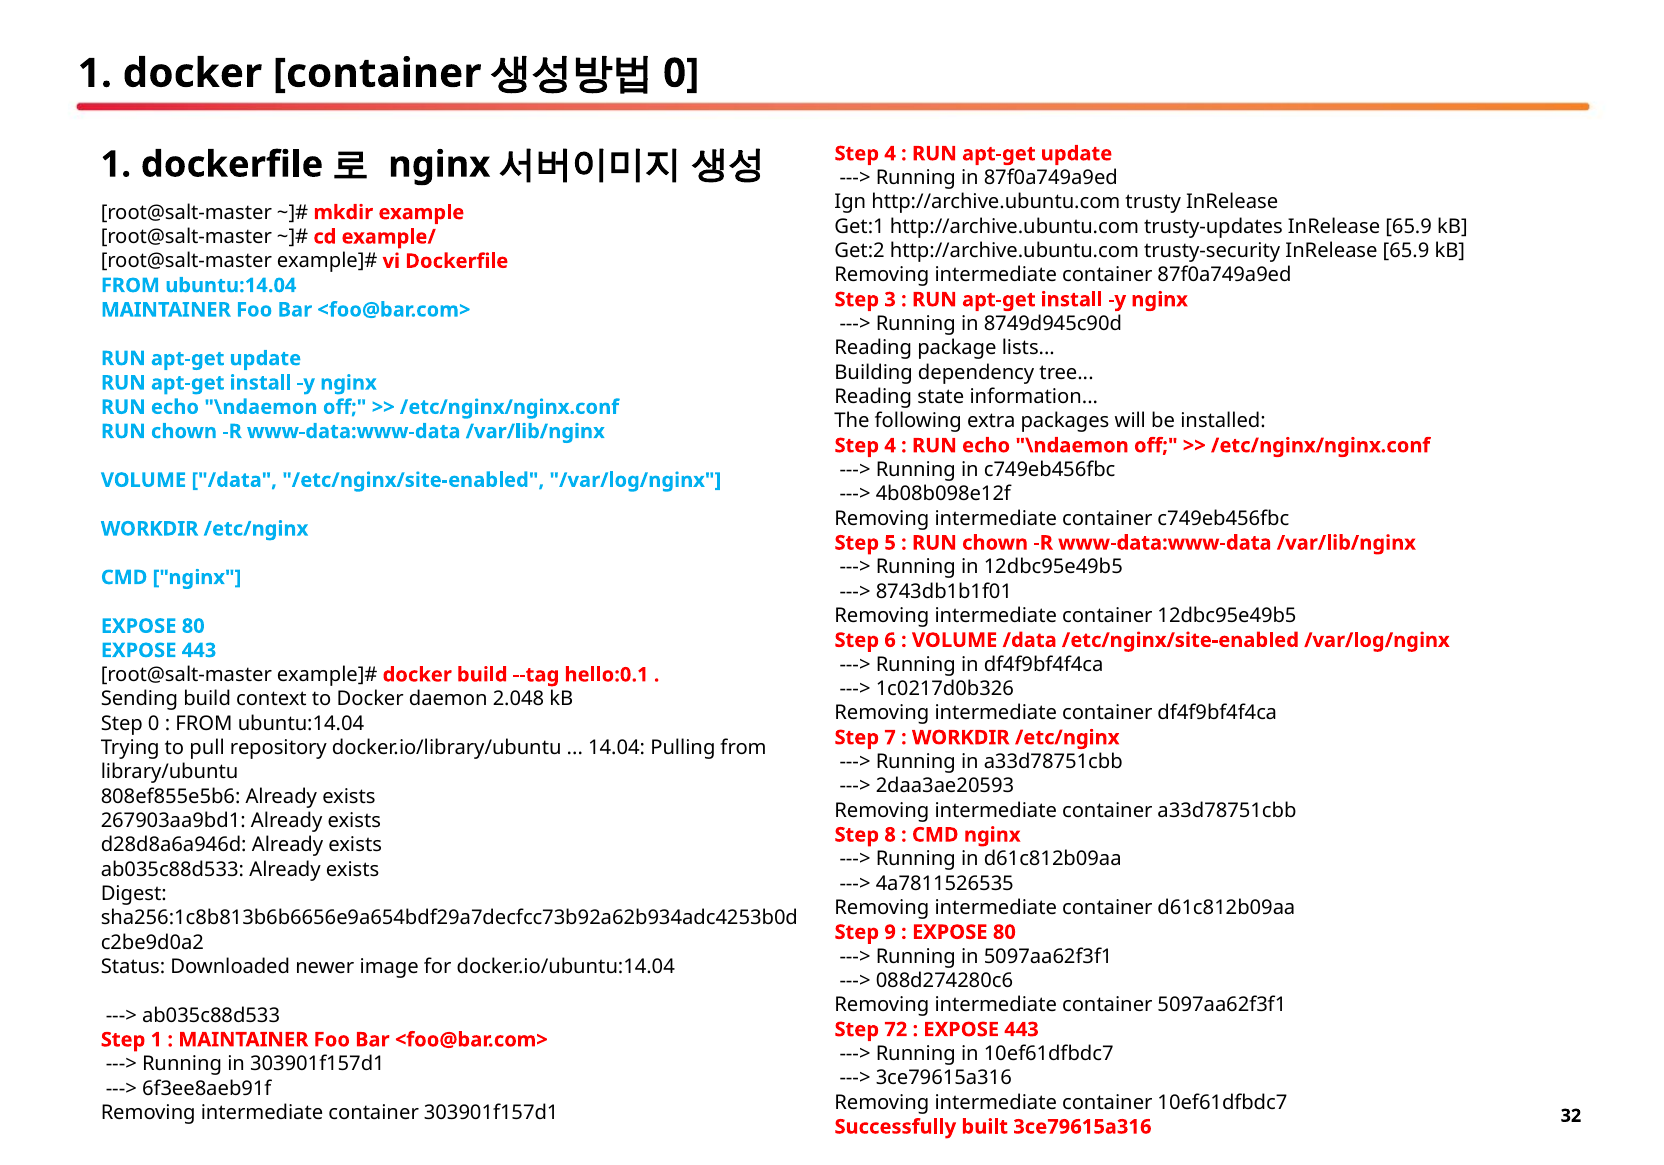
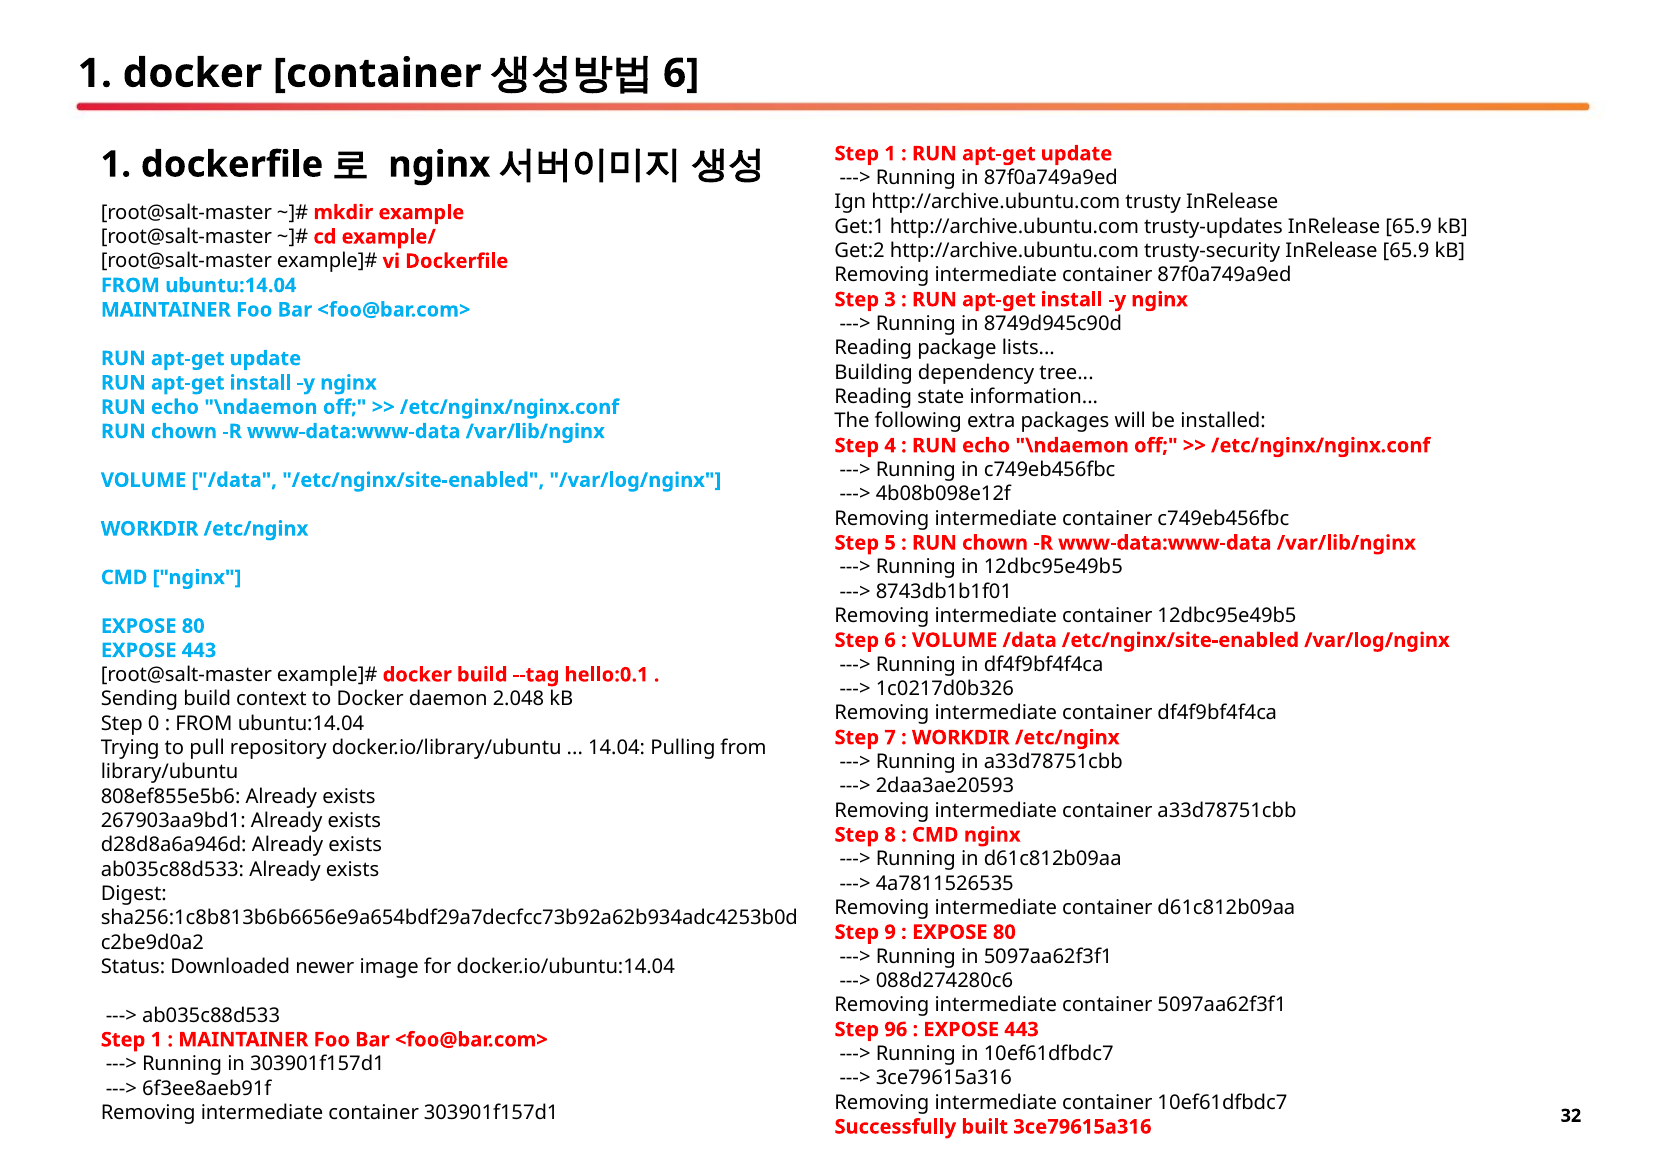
0: 0 -> 6 (681, 73)
4: 4 -> 1 (890, 154)
72: 72 -> 96 (896, 1029)
